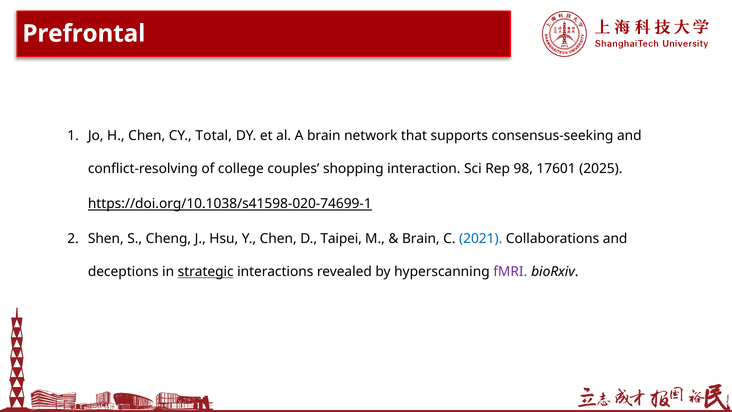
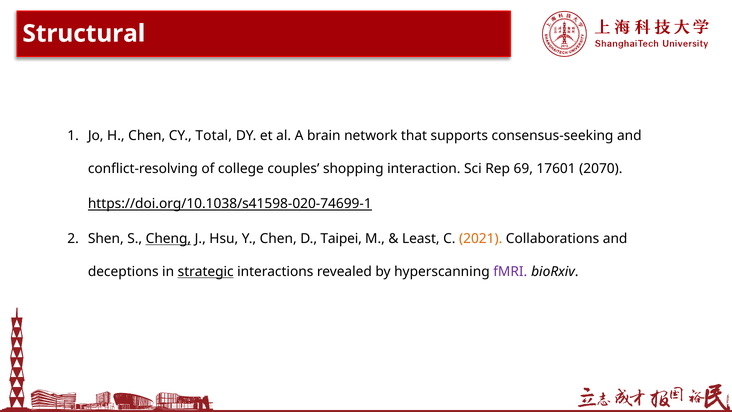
Prefrontal: Prefrontal -> Structural (84, 34)
98: 98 -> 69 (523, 168)
2025: 2025 -> 2070 (601, 168)
Cheng underline: none -> present (168, 239)
Brain: Brain -> Least (421, 239)
2021 colour: blue -> orange (481, 239)
